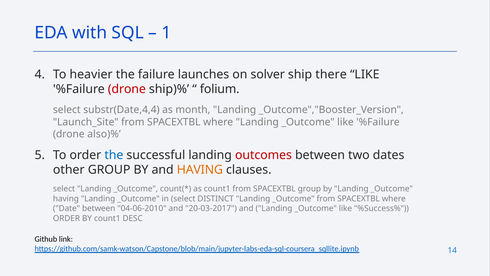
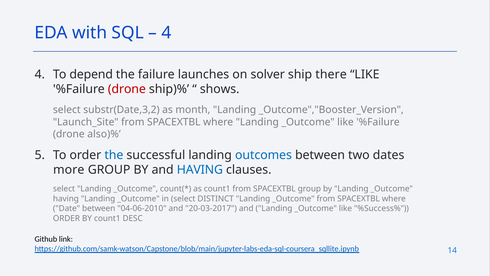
1: 1 -> 4 (166, 33)
heavier: heavier -> depend (91, 74)
folium: folium -> shows (220, 89)
substr(Date,4,4: substr(Date,4,4 -> substr(Date,3,2 (121, 110)
outcomes colour: red -> blue (263, 155)
other: other -> more (69, 170)
HAVING colour: orange -> blue (200, 170)
